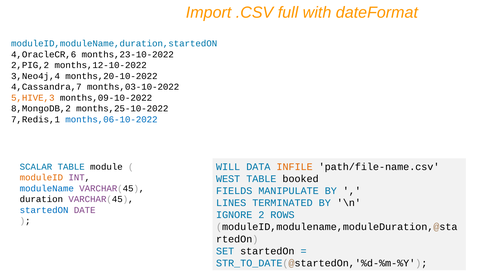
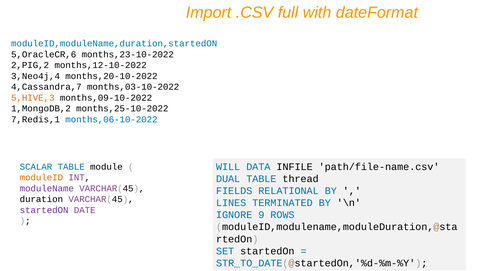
4,OracleCR,6: 4,OracleCR,6 -> 5,OracleCR,6 (44, 54)
8,MongoDB,2: 8,MongoDB,2 -> 1,MongoDB,2 (41, 109)
INFILE colour: orange -> black (295, 167)
WEST: WEST -> DUAL (228, 179)
booked: booked -> thread (301, 179)
moduleName colour: blue -> purple (47, 189)
MANIPULATE: MANIPULATE -> RELATIONAL (289, 191)
startedON colour: blue -> purple (44, 210)
2: 2 -> 9 (261, 215)
